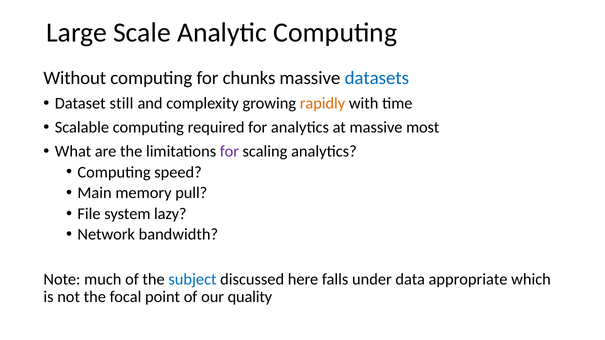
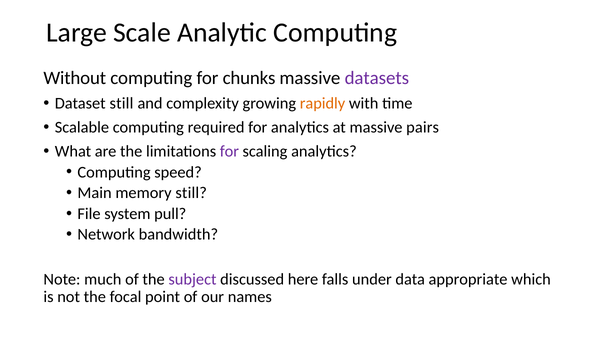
datasets colour: blue -> purple (377, 78)
most: most -> pairs (423, 127)
memory pull: pull -> still (191, 193)
lazy: lazy -> pull (170, 214)
subject colour: blue -> purple (192, 280)
quality: quality -> names (250, 297)
